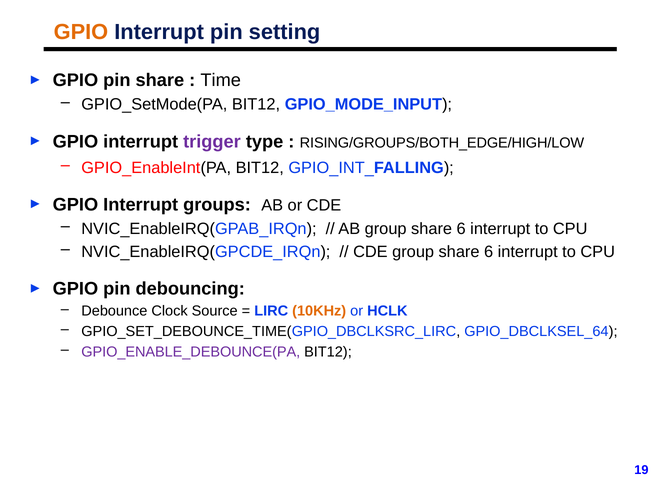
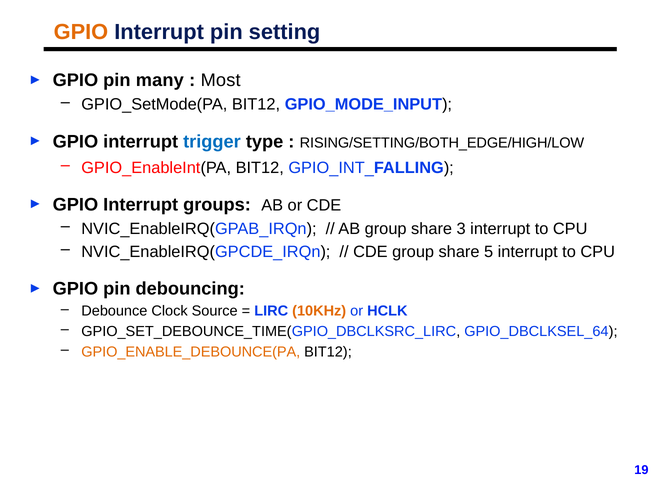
pin share: share -> many (160, 80)
Time: Time -> Most (221, 80)
trigger colour: purple -> blue (212, 142)
RISING/GROUPS/BOTH_EDGE/HIGH/LOW: RISING/GROUPS/BOTH_EDGE/HIGH/LOW -> RISING/SETTING/BOTH_EDGE/HIGH/LOW (442, 143)
AB group share 6: 6 -> 3 (461, 229)
CDE group share 6: 6 -> 5 (489, 252)
GPIO_ENABLE_DEBOUNCE(PA colour: purple -> orange (191, 352)
